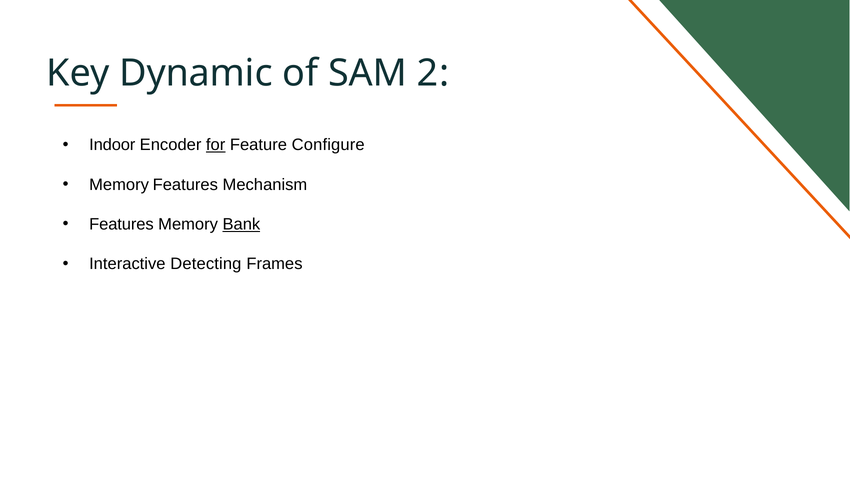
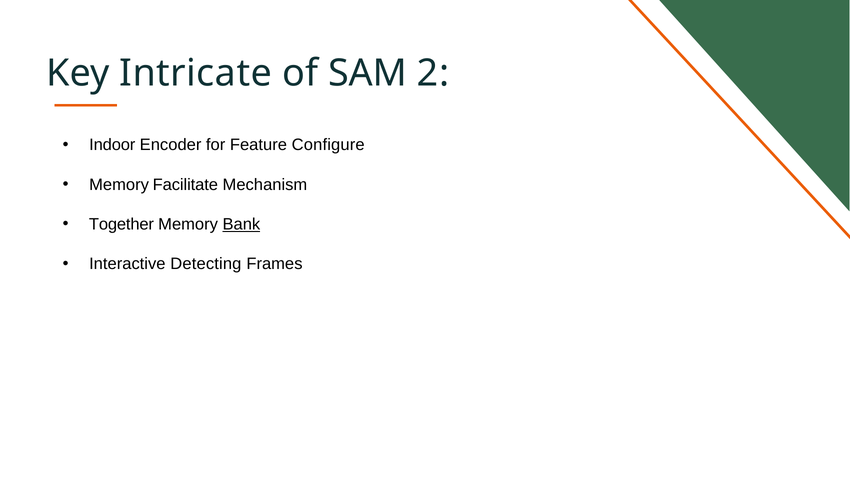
Dynamic: Dynamic -> Intricate (196, 73)
for underline: present -> none (216, 145)
Memory Features: Features -> Facilitate (185, 185)
Features: Features -> Together (121, 224)
